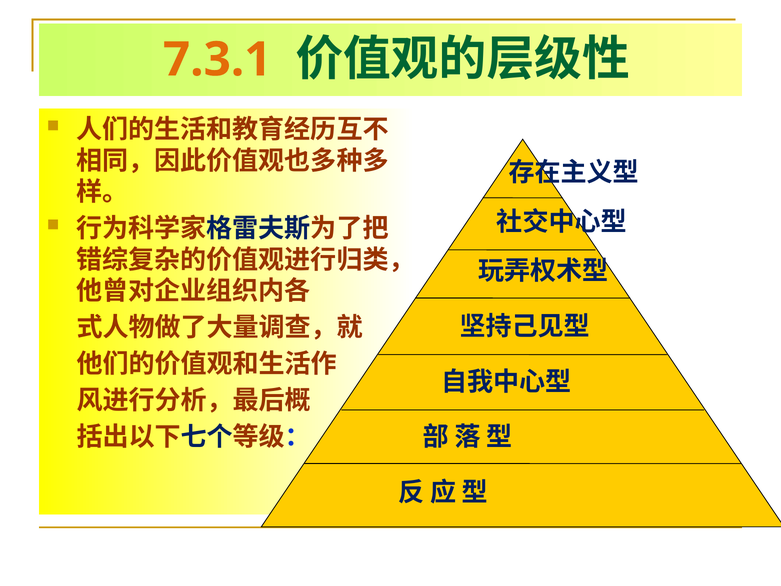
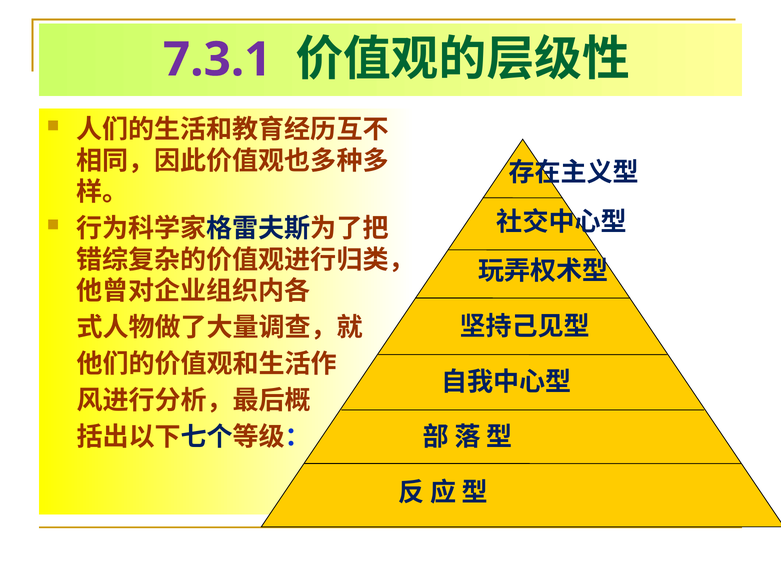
7.3.1 colour: orange -> purple (217, 60)
